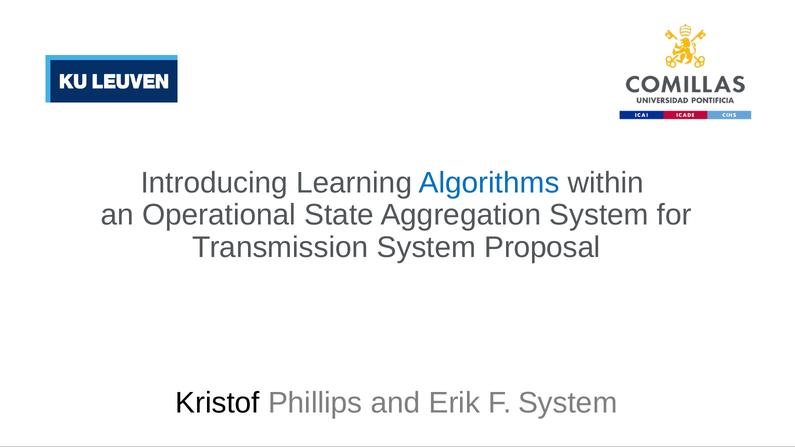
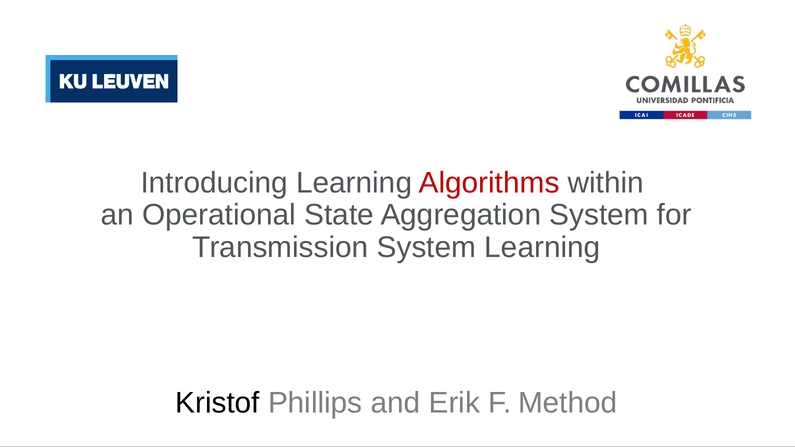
Algorithms colour: blue -> red (489, 183)
System Proposal: Proposal -> Learning (542, 247)
F System: System -> Method (568, 403)
